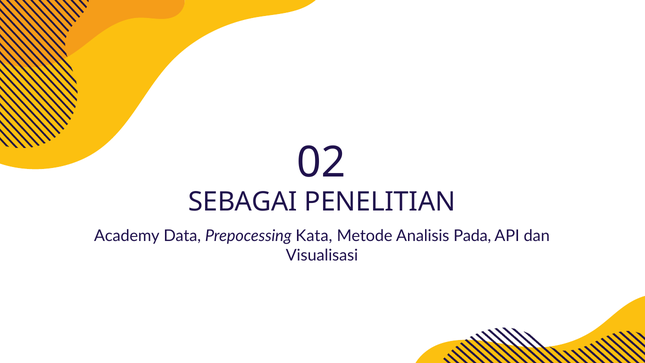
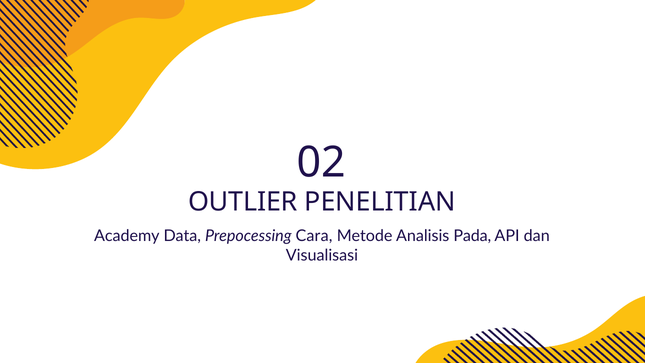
SEBAGAI: SEBAGAI -> OUTLIER (243, 202)
Kata: Kata -> Cara (314, 236)
